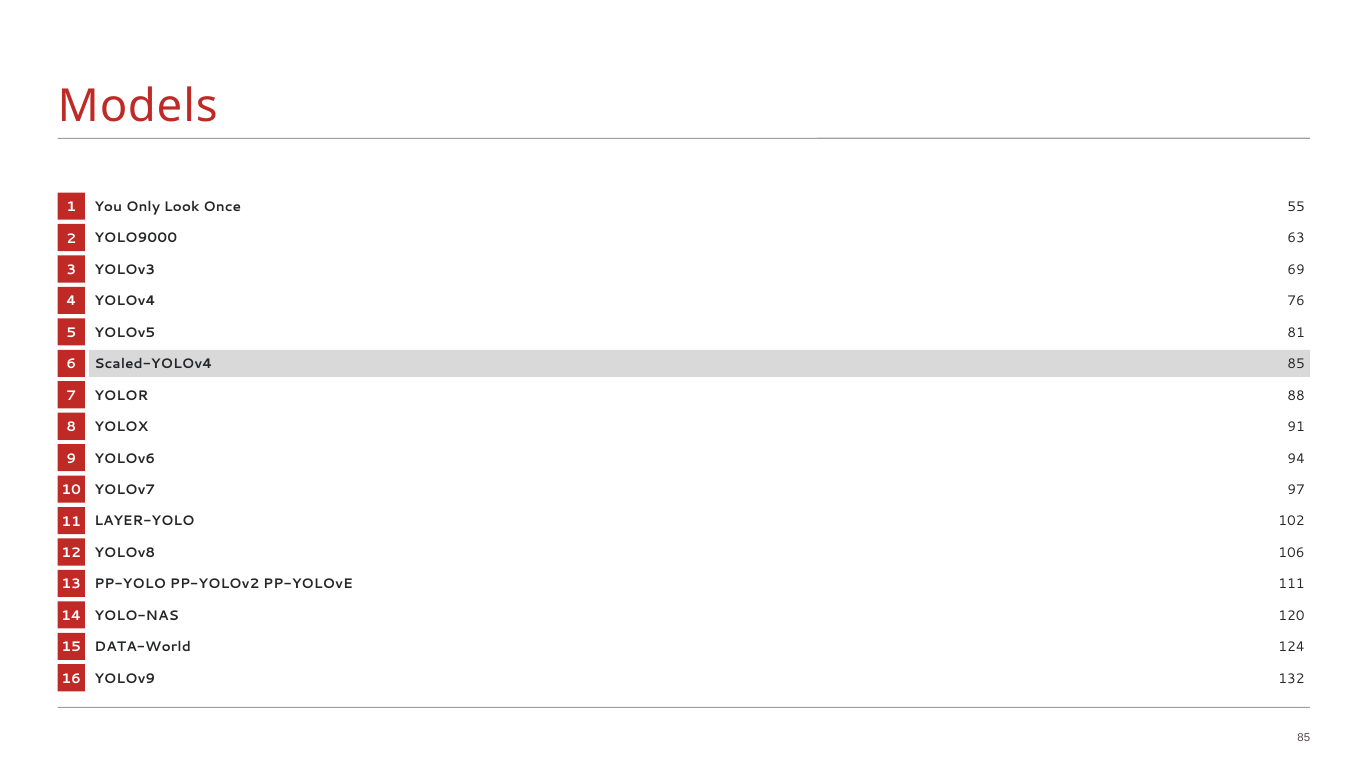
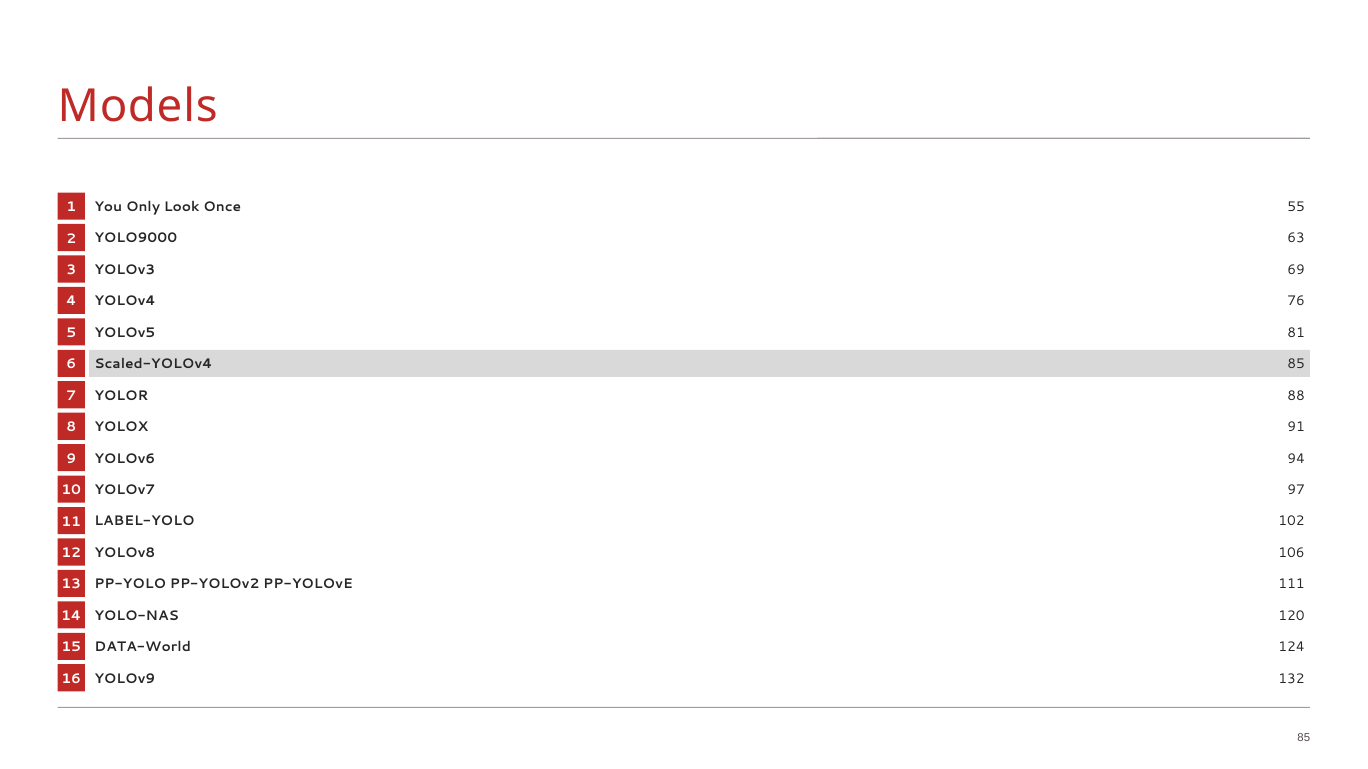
LAYER-YOLO: LAYER-YOLO -> LABEL-YOLO (144, 522)
